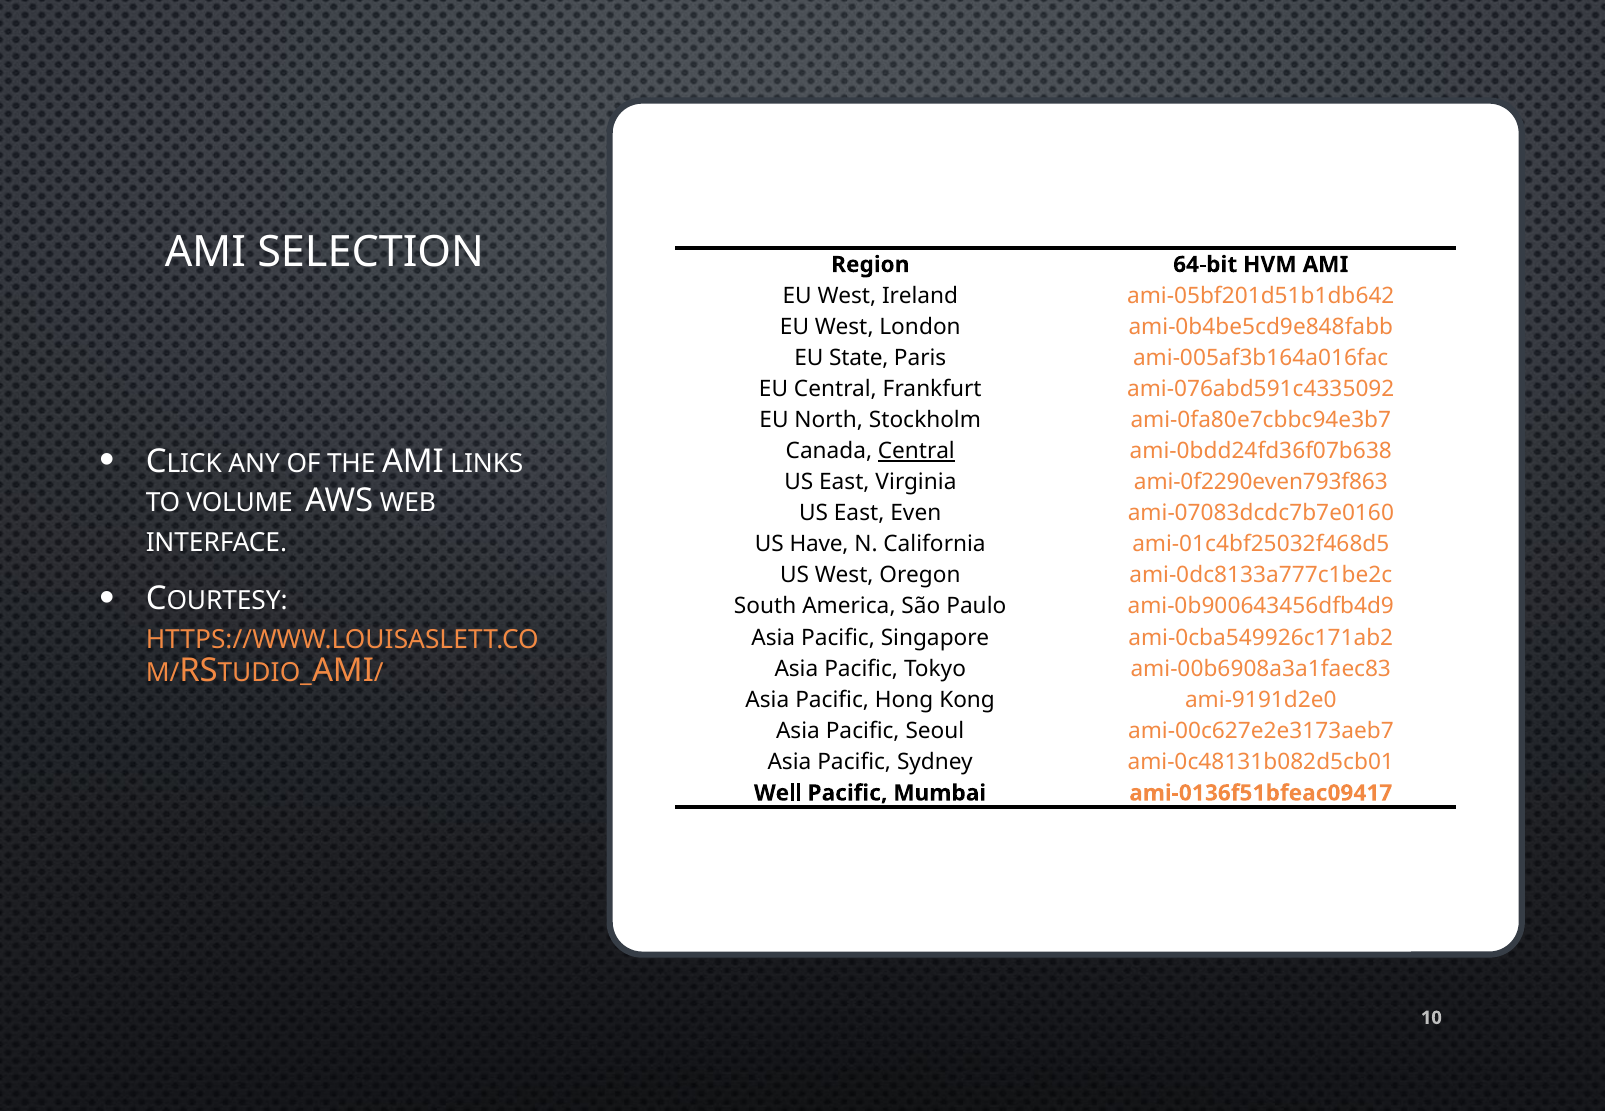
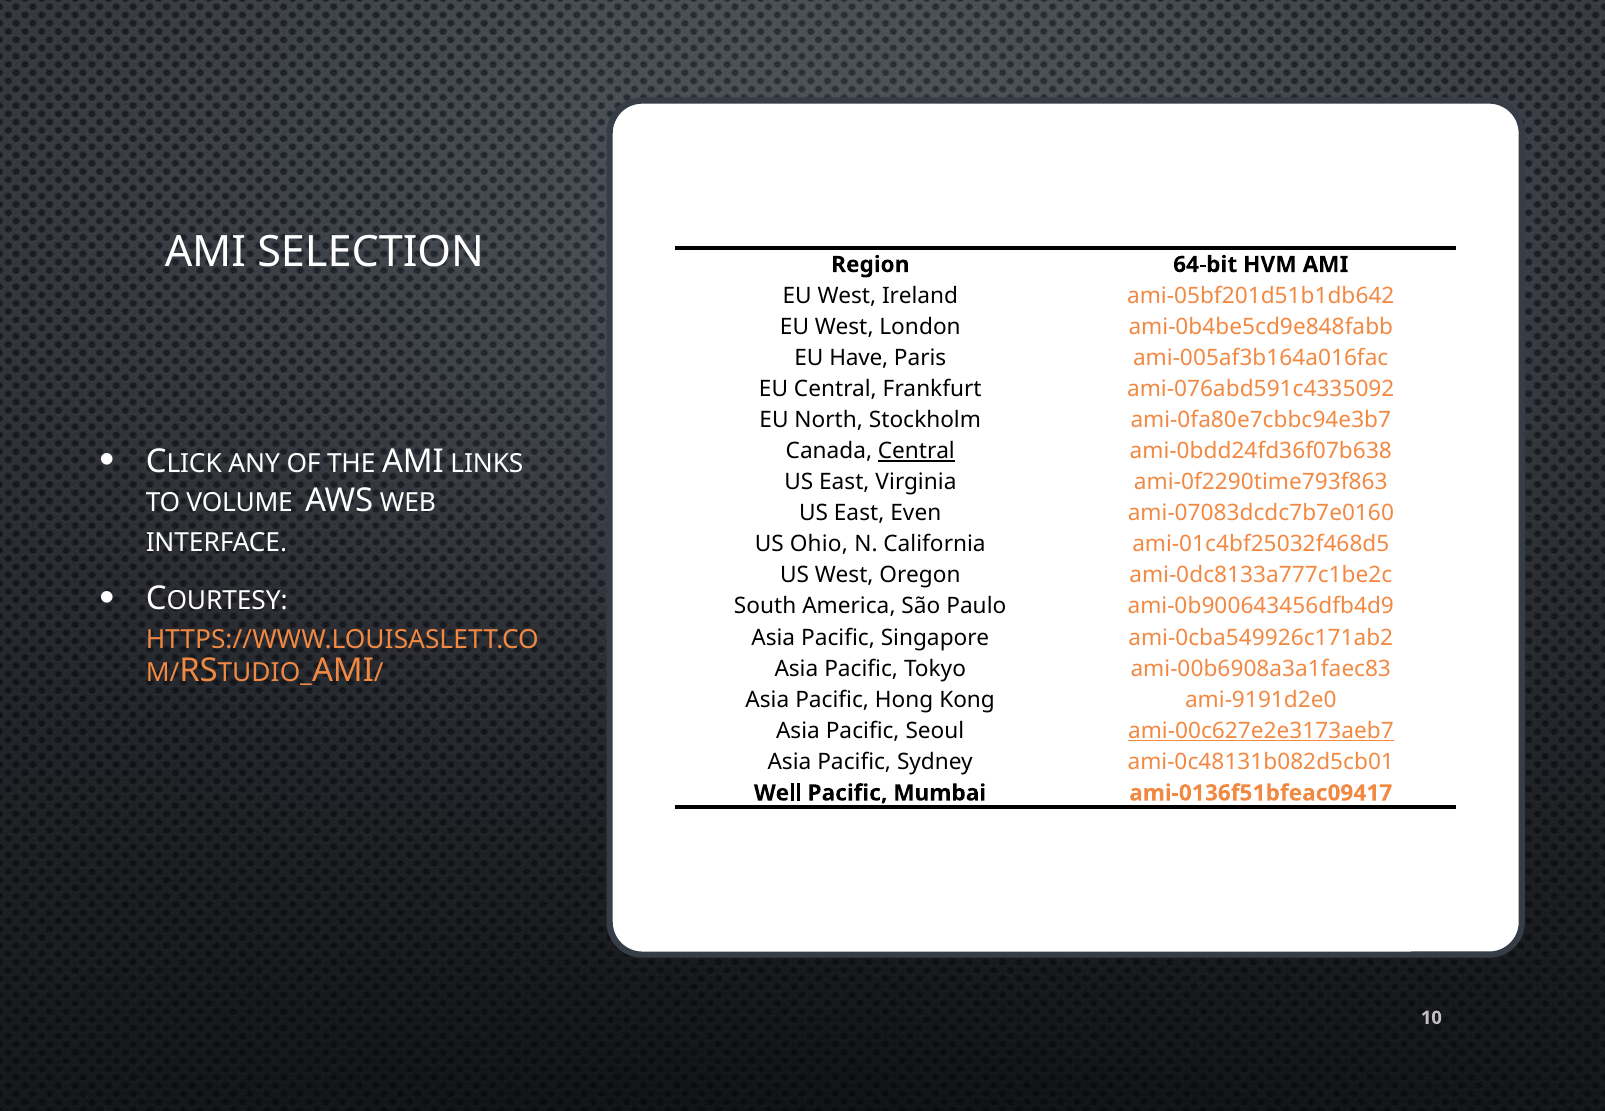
State: State -> Have (859, 358)
ami-0f2290even793f863: ami-0f2290even793f863 -> ami-0f2290time793f863 (1261, 482)
Have: Have -> Ohio (819, 544)
ami-00c627e2e3173aeb7 underline: none -> present (1261, 731)
